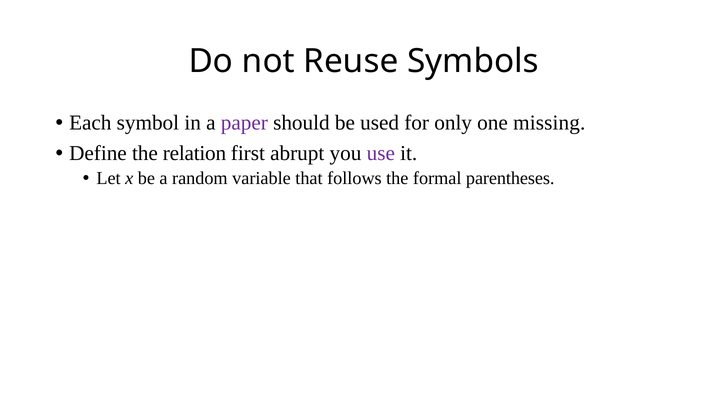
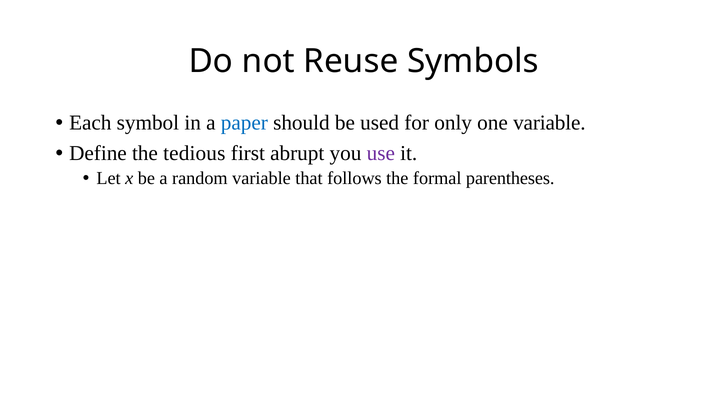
paper colour: purple -> blue (244, 123)
one missing: missing -> variable (549, 123)
relation: relation -> tedious (194, 154)
